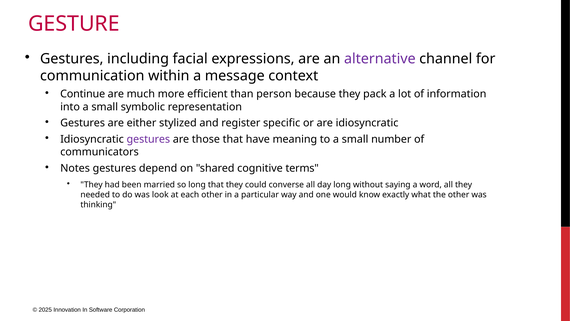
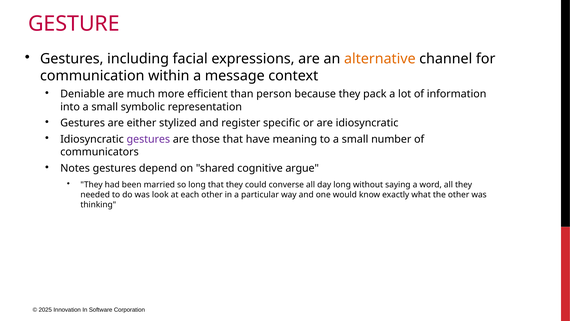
alternative colour: purple -> orange (380, 59)
Continue: Continue -> Deniable (83, 94)
terms: terms -> argue (302, 168)
